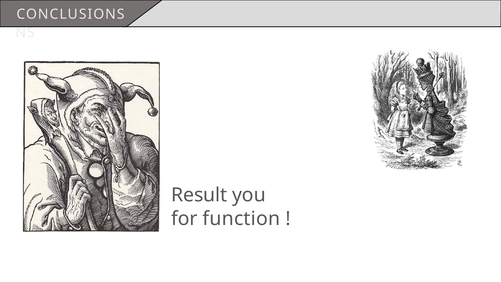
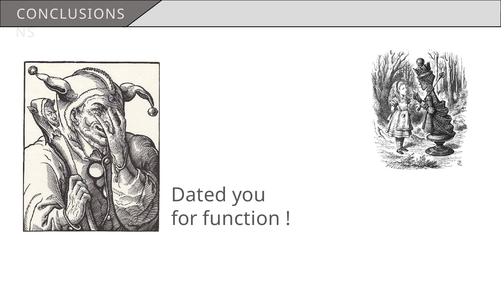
Result: Result -> Dated (199, 195)
